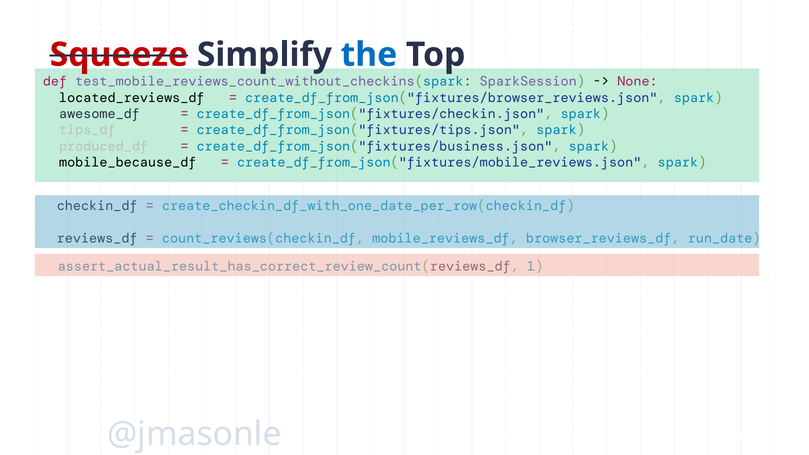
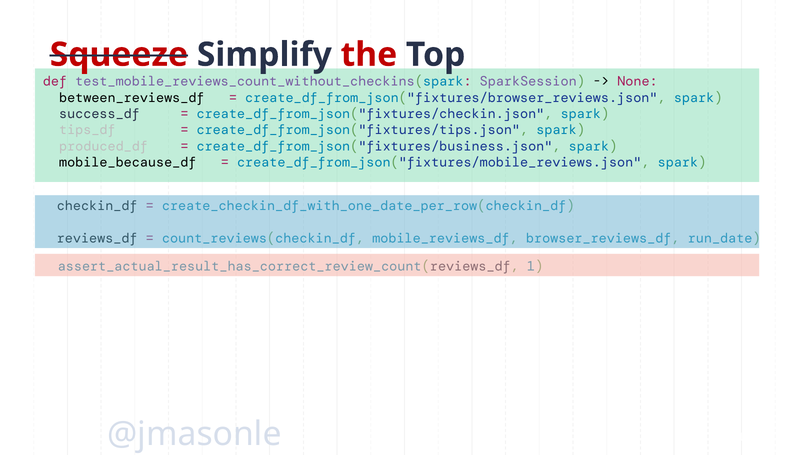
the colour: blue -> red (369, 55)
located_reviews_df: located_reviews_df -> between_reviews_df (132, 98)
awesome_df: awesome_df -> success_df (99, 114)
